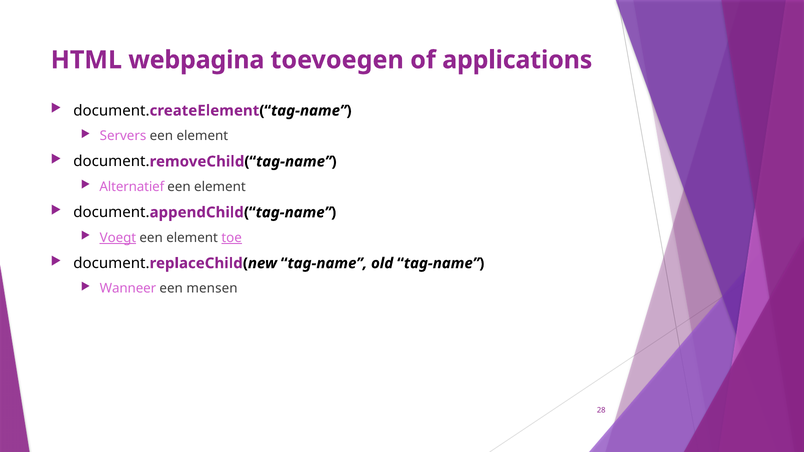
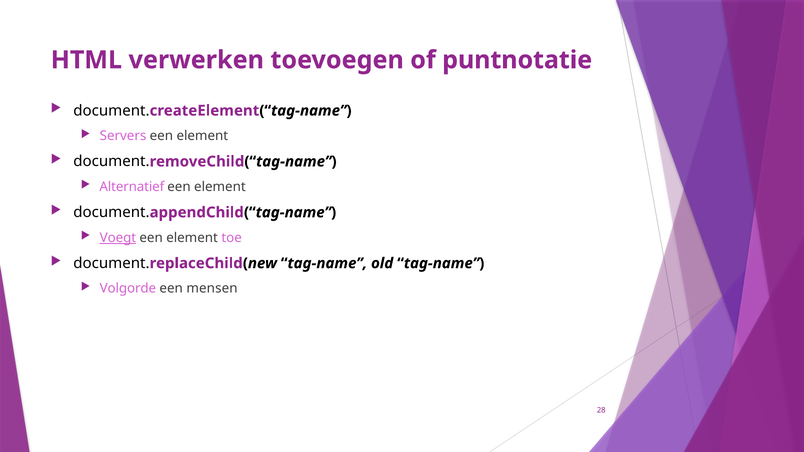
webpagina: webpagina -> verwerken (196, 60)
applications: applications -> puntnotatie (517, 60)
toe underline: present -> none (232, 238)
Wanneer: Wanneer -> Volgorde (128, 289)
